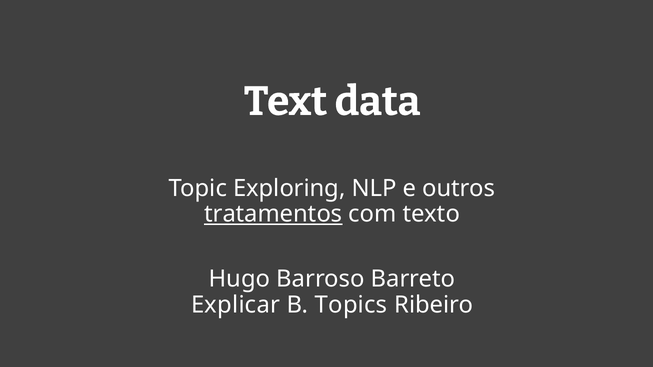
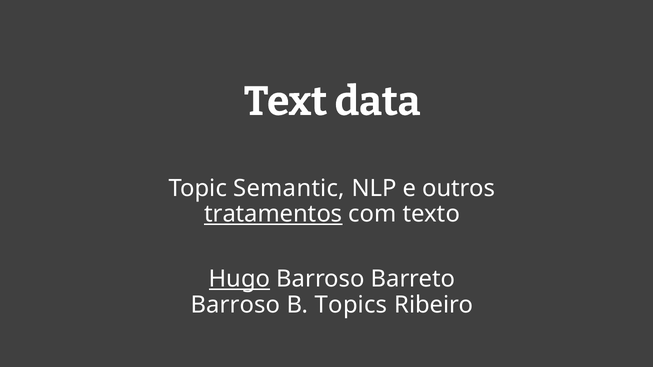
Exploring: Exploring -> Semantic (289, 189)
Hugo underline: none -> present (239, 279)
Explicar: Explicar -> Barroso (236, 305)
